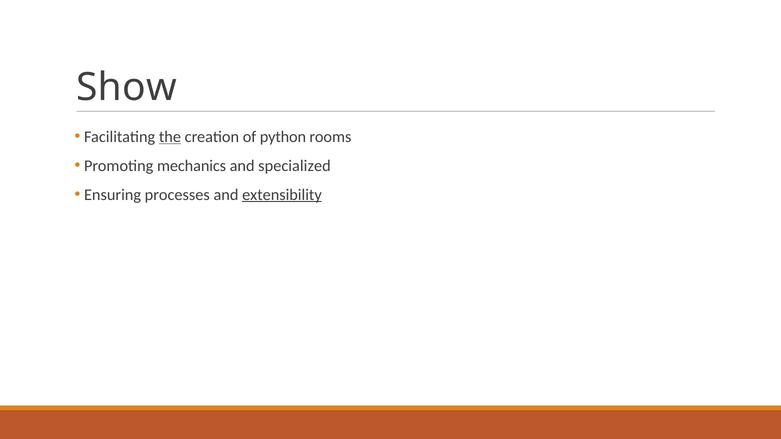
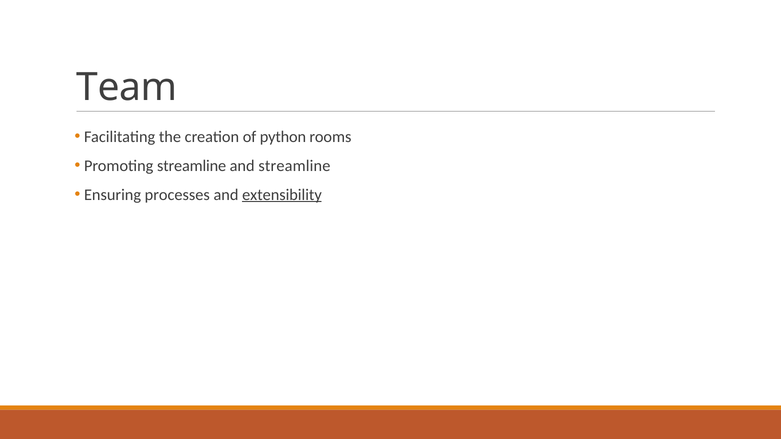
Show: Show -> Team (127, 87)
the underline: present -> none (170, 137)
Promoting mechanics: mechanics -> streamline (192, 166)
and specialized: specialized -> streamline (294, 166)
